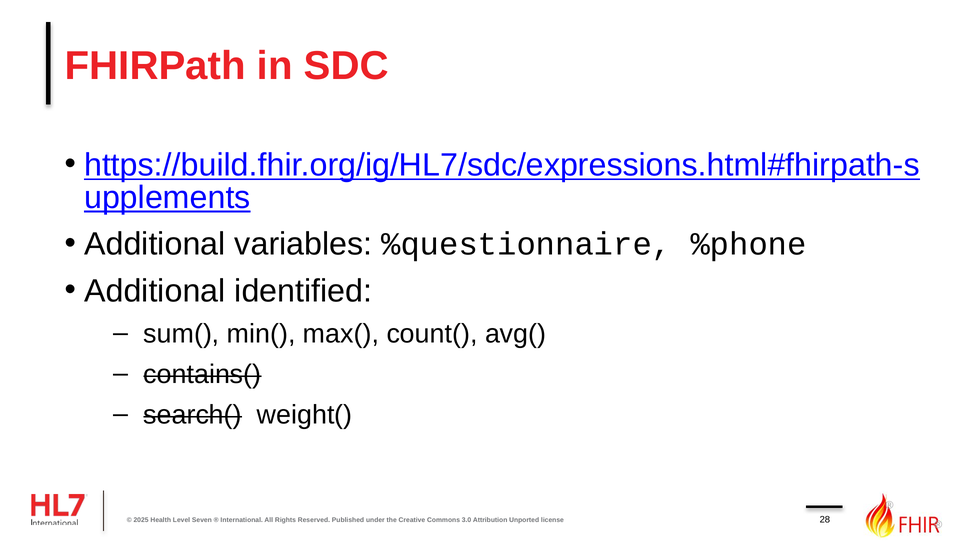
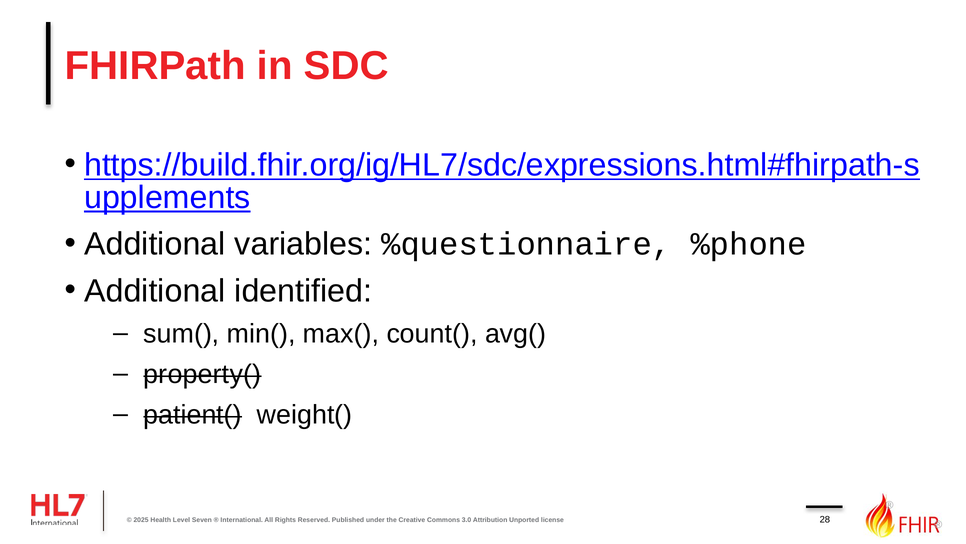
contains(: contains( -> property( (202, 374)
search(: search( -> patient( (193, 414)
